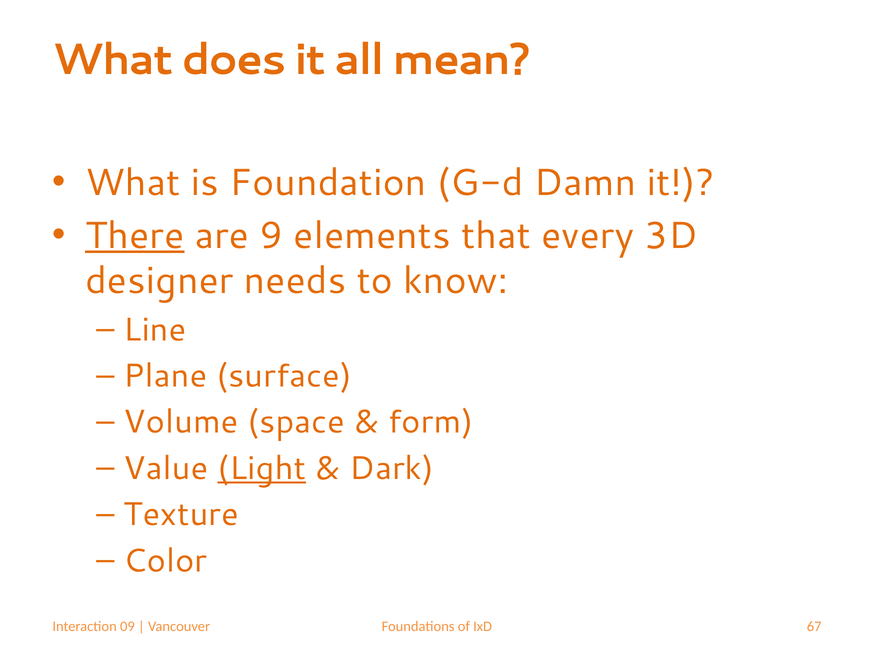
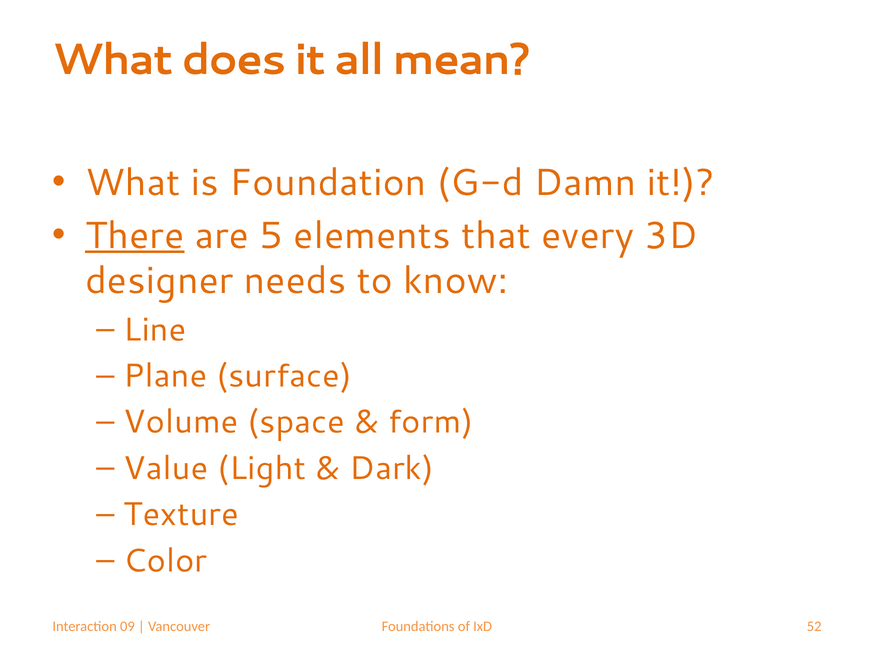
9: 9 -> 5 (271, 235)
Light underline: present -> none (262, 468)
67: 67 -> 52 (814, 626)
